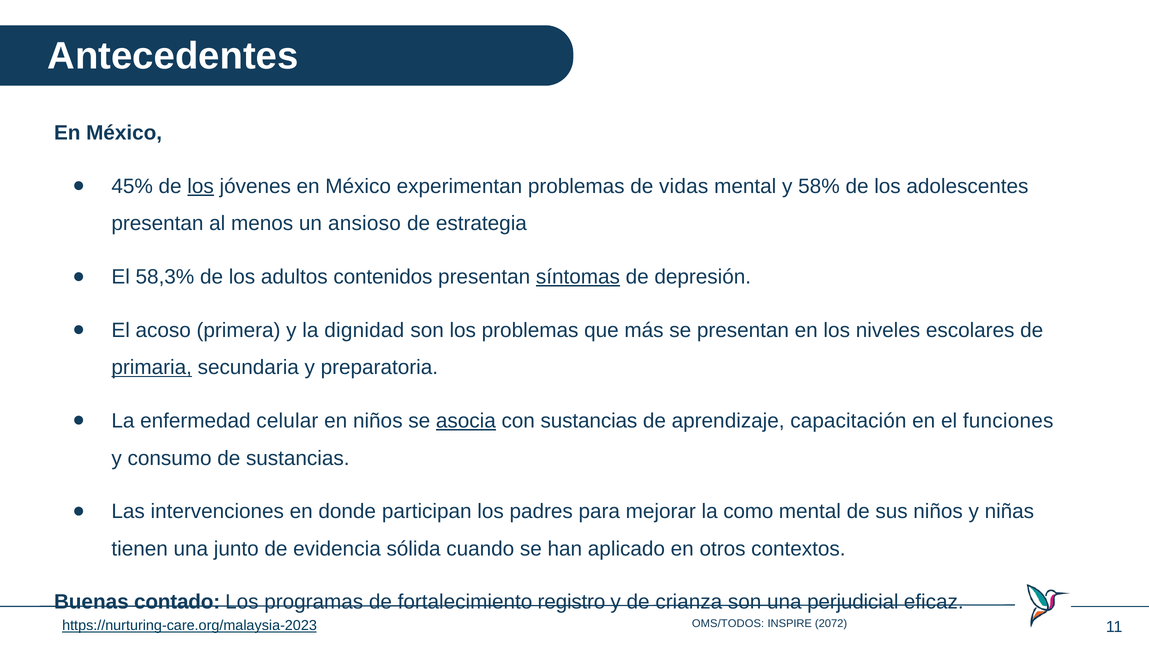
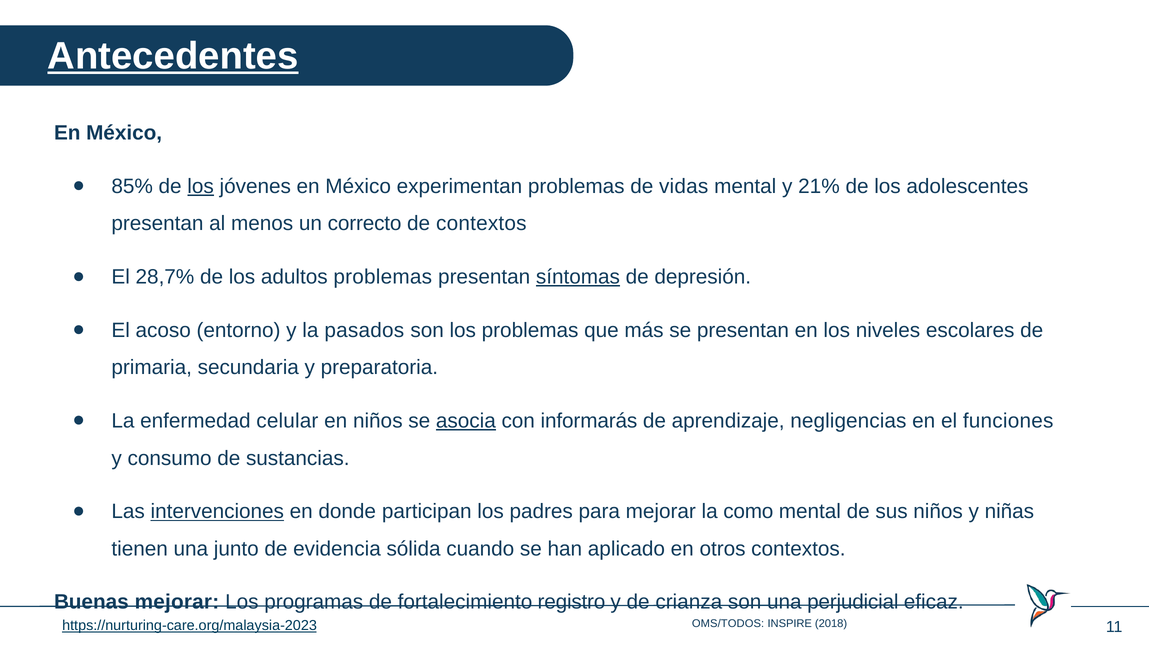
Antecedentes underline: none -> present (173, 56)
45%: 45% -> 85% (132, 186)
58%: 58% -> 21% (819, 186)
ansioso: ansioso -> correcto (365, 224)
de estrategia: estrategia -> contextos (481, 224)
58,3%: 58,3% -> 28,7% (165, 277)
adultos contenidos: contenidos -> problemas (383, 277)
primera: primera -> entorno (239, 330)
dignidad: dignidad -> pasados (364, 330)
primaria underline: present -> none (152, 368)
con sustancias: sustancias -> informarás (589, 421)
capacitación: capacitación -> negligencias (848, 421)
intervenciones underline: none -> present (217, 512)
Buenas contado: contado -> mejorar (177, 602)
2072: 2072 -> 2018 (831, 624)
